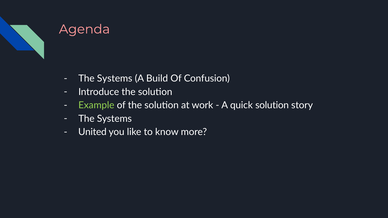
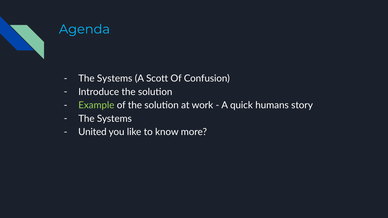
Agenda colour: pink -> light blue (84, 29)
Build: Build -> Scott (157, 79)
quick solution: solution -> humans (272, 105)
